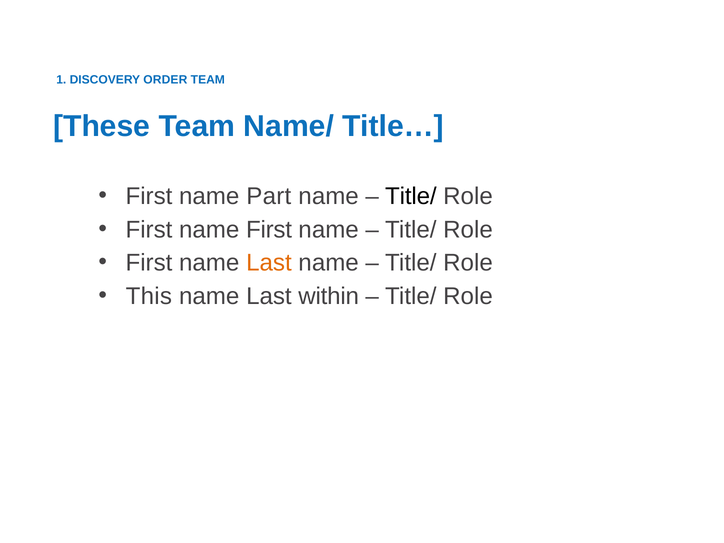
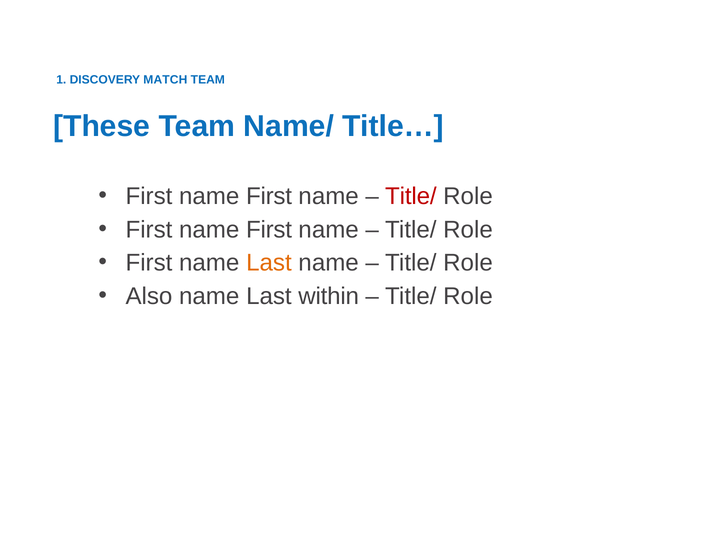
ORDER: ORDER -> MATCH (165, 80)
Part: Part -> First (269, 196)
Title/ colour: black -> red (411, 196)
This: This -> Also (149, 296)
